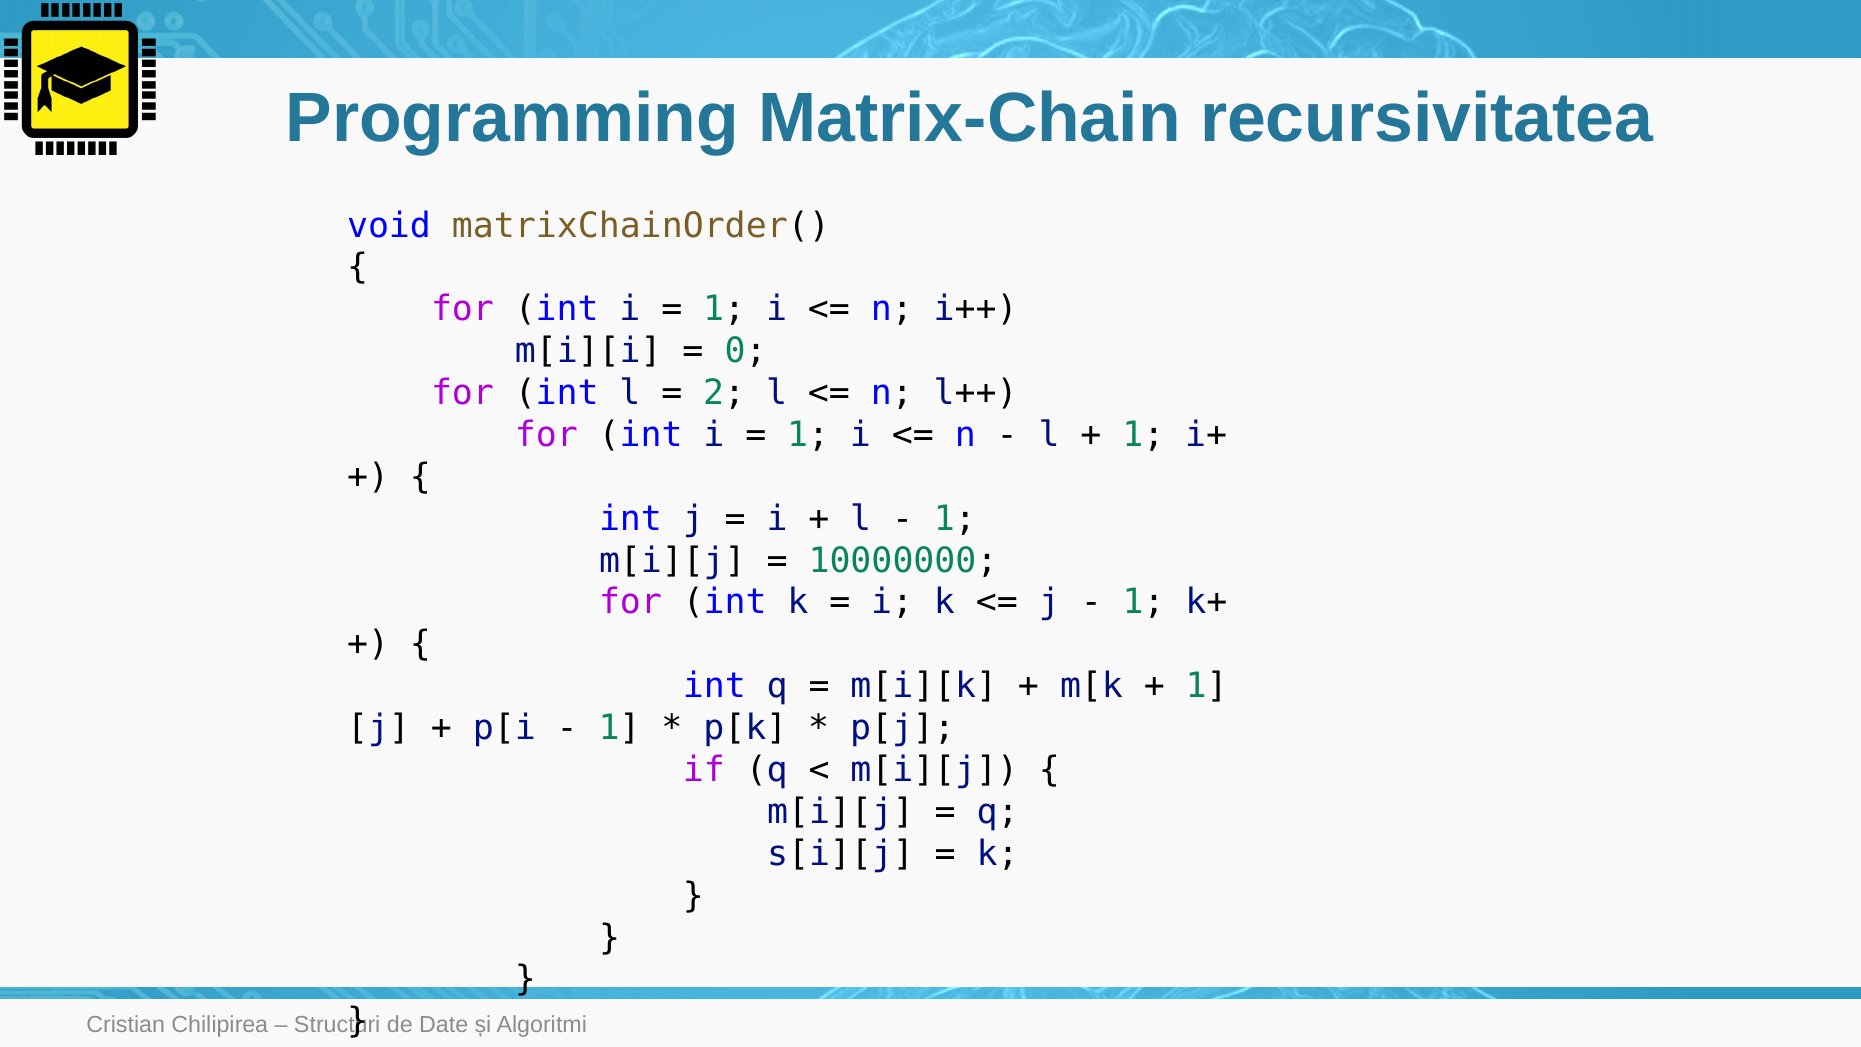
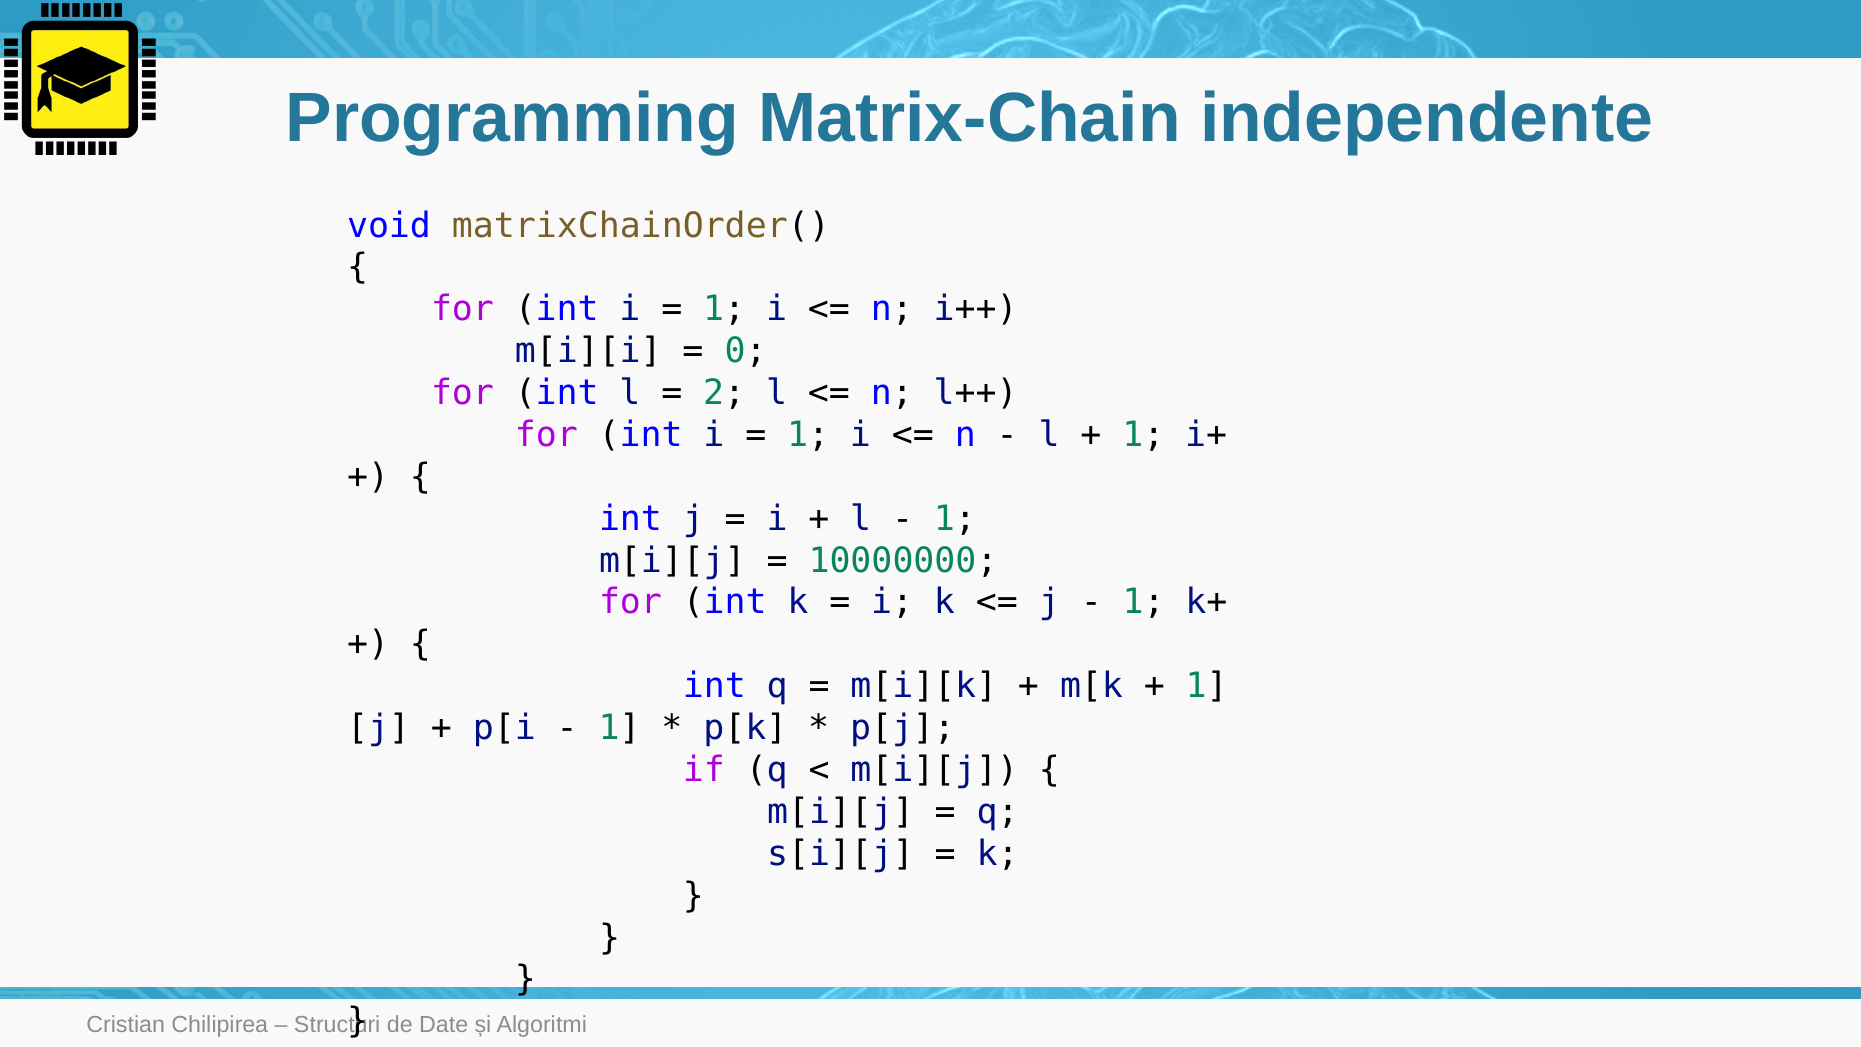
recursivitatea: recursivitatea -> independente (1427, 118)
